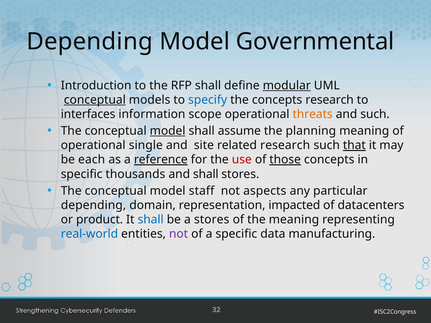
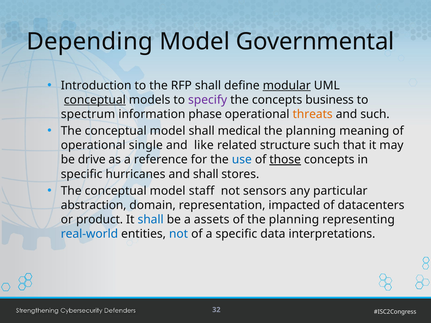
specify colour: blue -> purple (208, 100)
concepts research: research -> business (330, 100)
interfaces: interfaces -> spectrum (88, 114)
scope: scope -> phase (205, 114)
model underline: present -> none (168, 131)
assume: assume -> medical (239, 131)
site: site -> like (204, 145)
related research: research -> structure (285, 145)
that underline: present -> none (354, 145)
each: each -> drive (92, 160)
reference underline: present -> none (161, 160)
use colour: red -> blue (242, 160)
thousands: thousands -> hurricanes (135, 174)
aspects: aspects -> sensors (265, 191)
depending: depending -> abstraction (94, 205)
a stores: stores -> assets (212, 220)
of the meaning: meaning -> planning (294, 220)
not colour: purple -> blue (179, 234)
manufacturing: manufacturing -> interpretations (332, 234)
